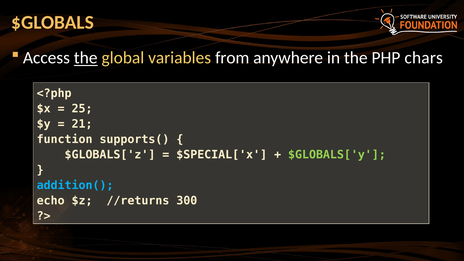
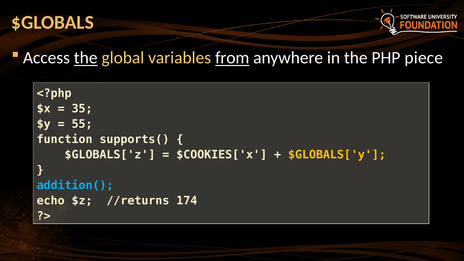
from underline: none -> present (232, 58)
chars: chars -> piece (424, 58)
25: 25 -> 35 (82, 109)
21: 21 -> 55 (82, 124)
$SPECIAL['x: $SPECIAL['x -> $COOKIES['x (222, 155)
$GLOBALS['y colour: light green -> yellow (337, 155)
300: 300 -> 174 (187, 201)
